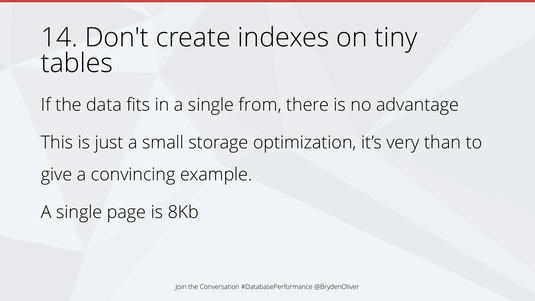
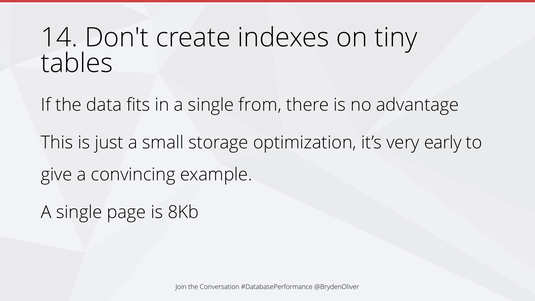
than: than -> early (443, 143)
